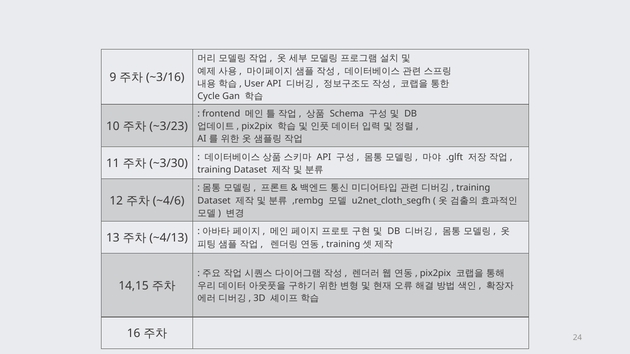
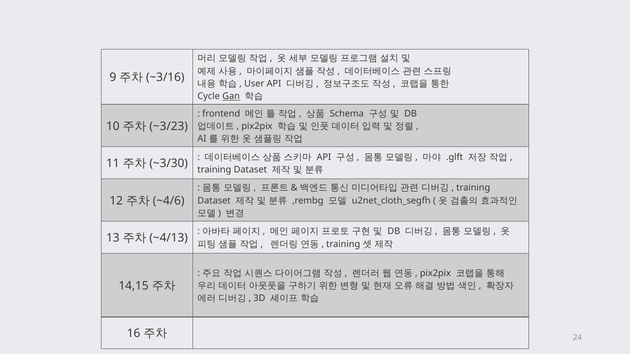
Gan underline: none -> present (231, 96)
